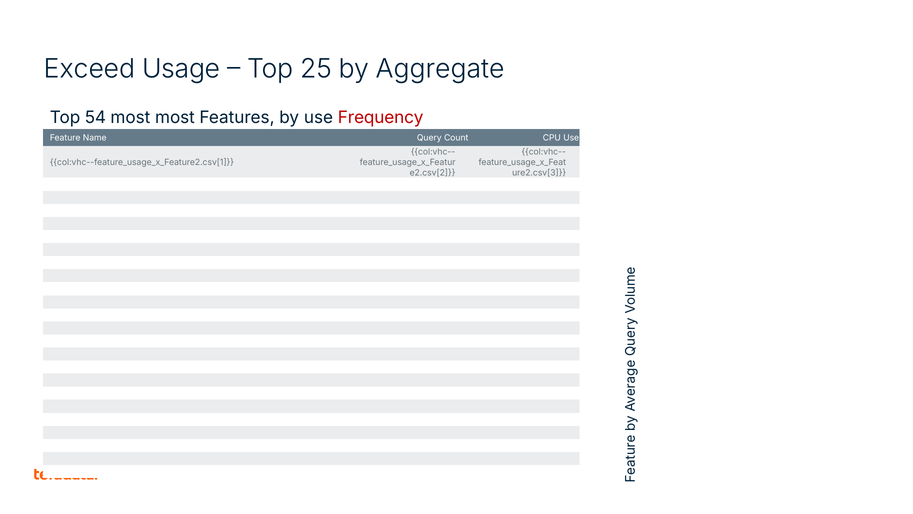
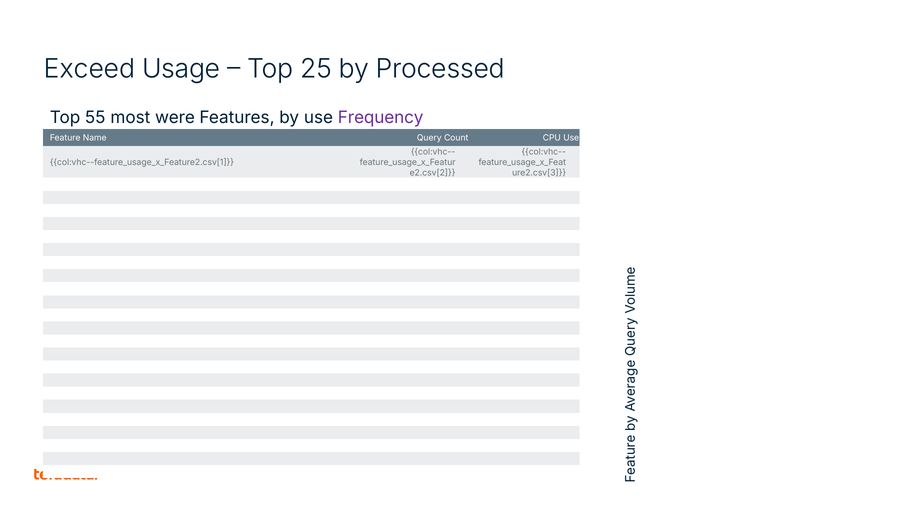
Aggregate: Aggregate -> Processed (440, 69)
54: 54 -> 55 (95, 118)
most most: most -> were (175, 118)
Frequency colour: red -> purple (381, 118)
